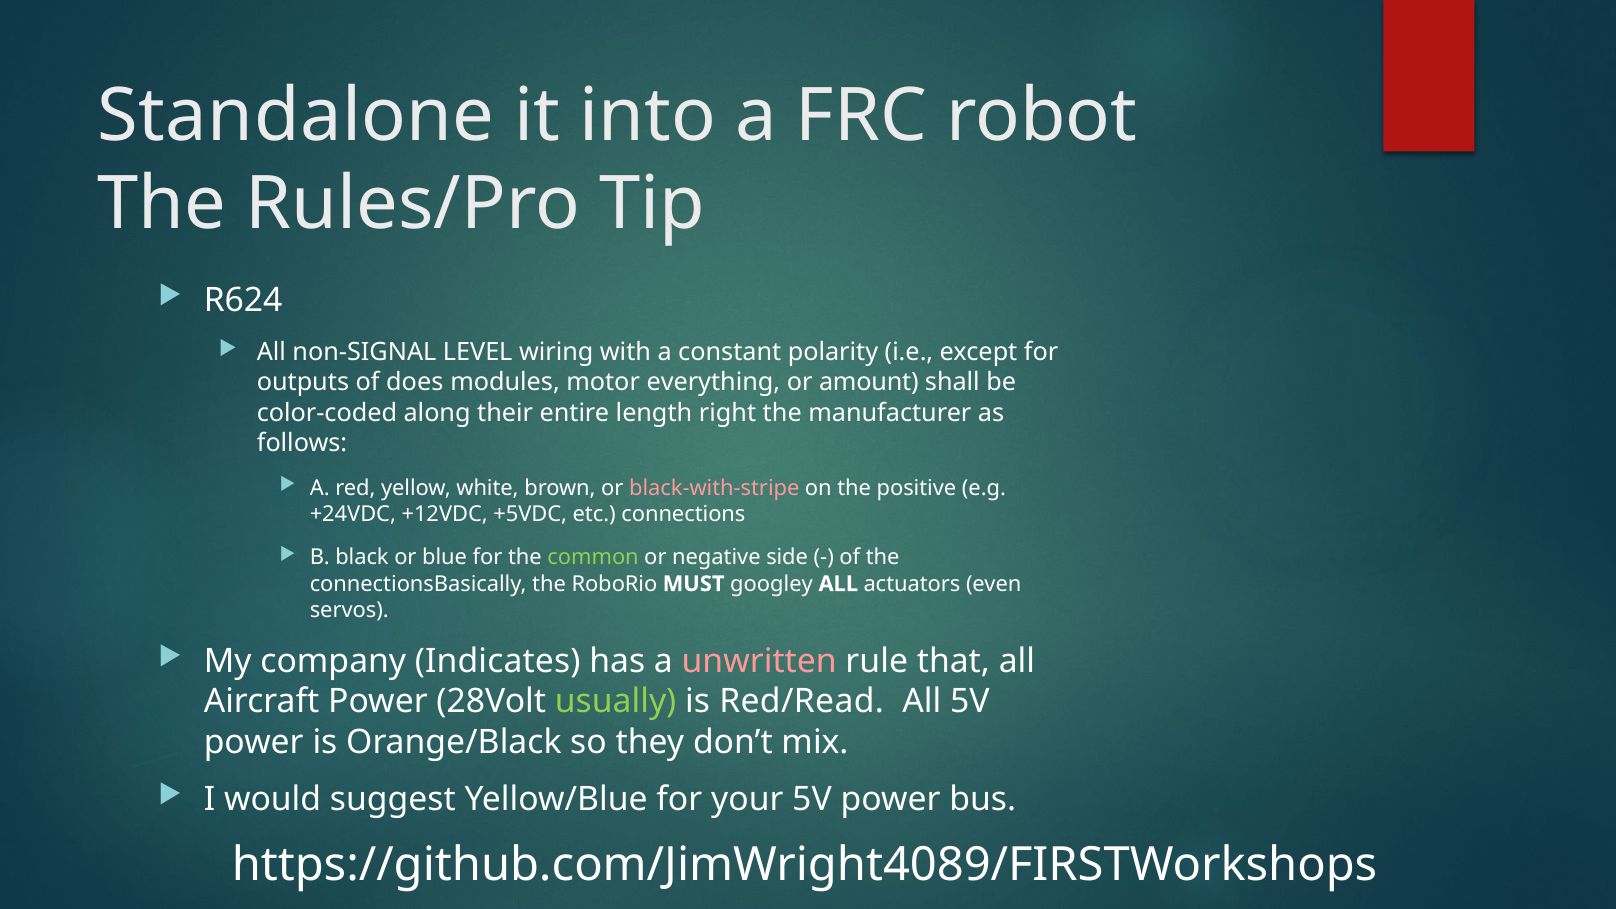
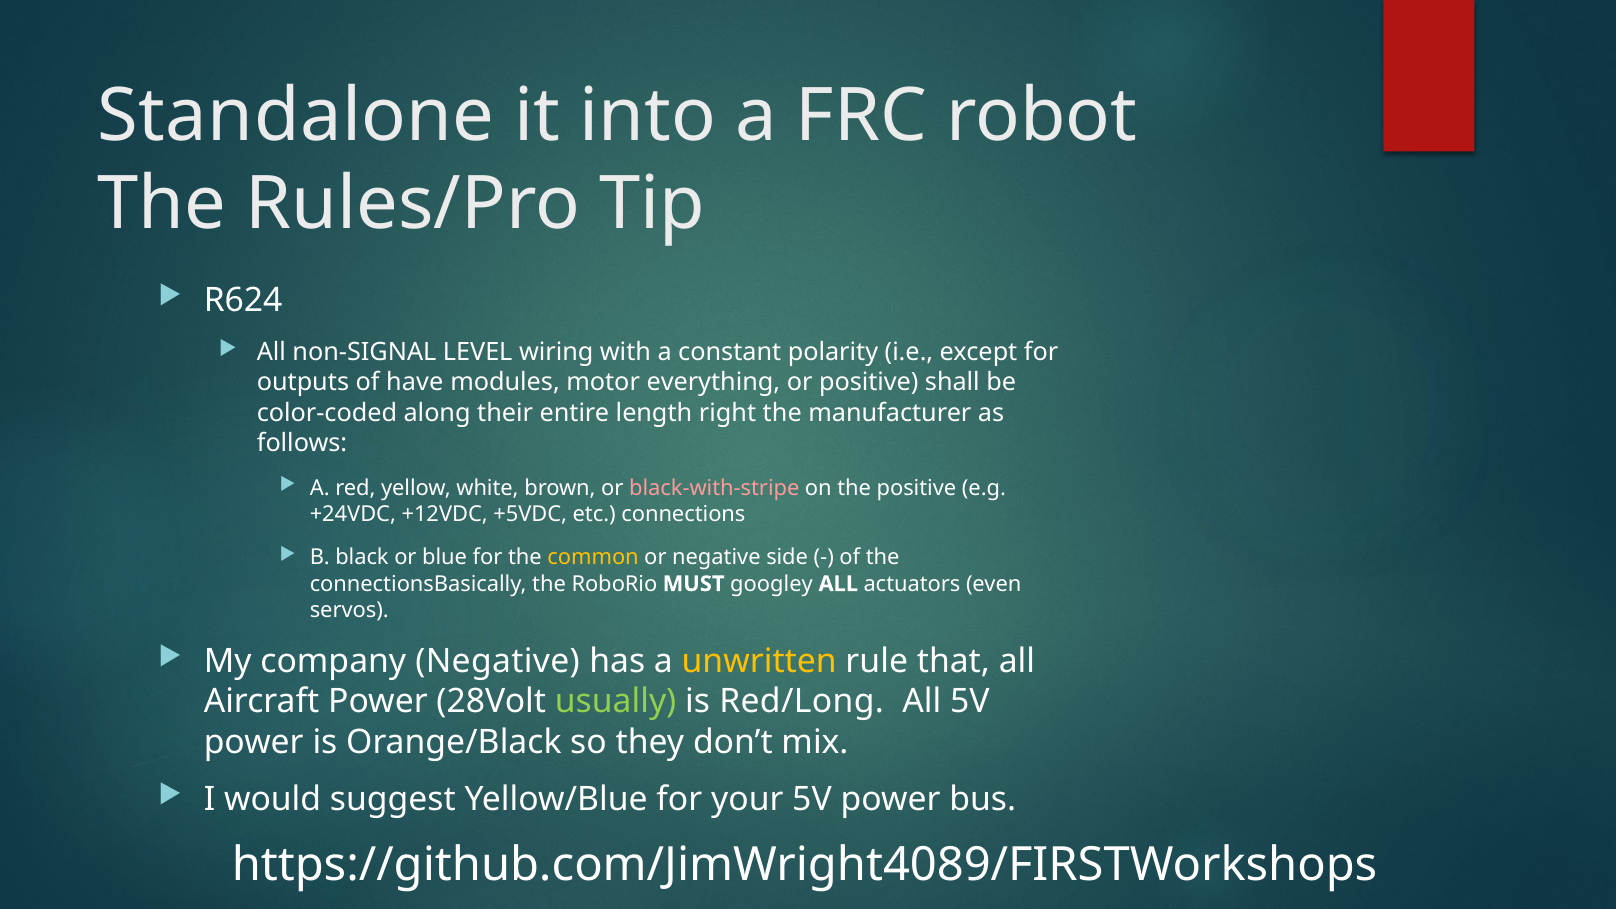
does: does -> have (415, 383)
or amount: amount -> positive (869, 383)
common colour: light green -> yellow (593, 558)
company Indicates: Indicates -> Negative (498, 661)
unwritten colour: pink -> yellow (759, 661)
Red/Read: Red/Read -> Red/Long (802, 702)
